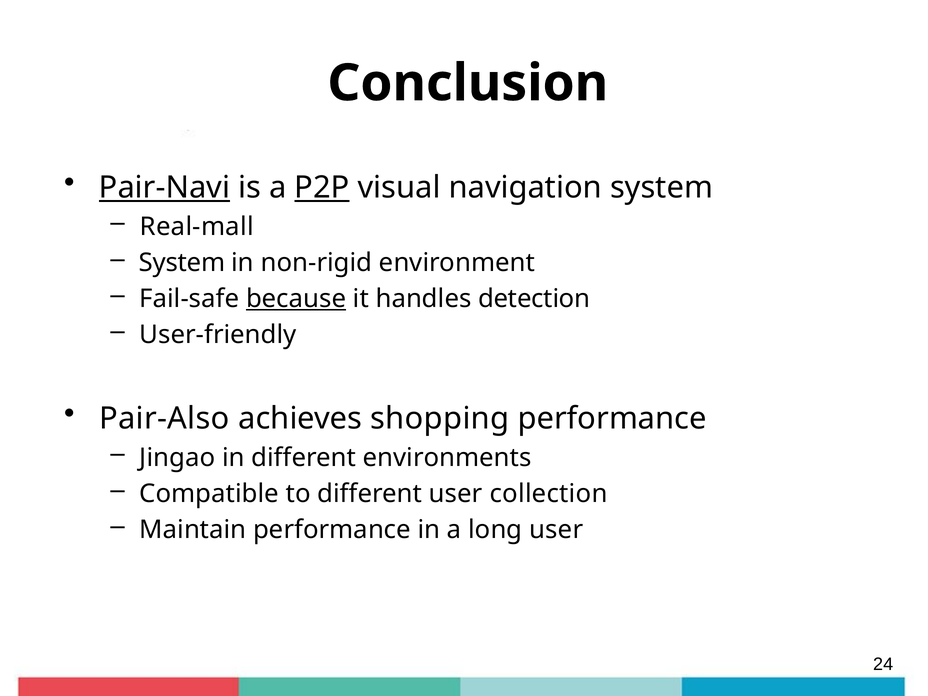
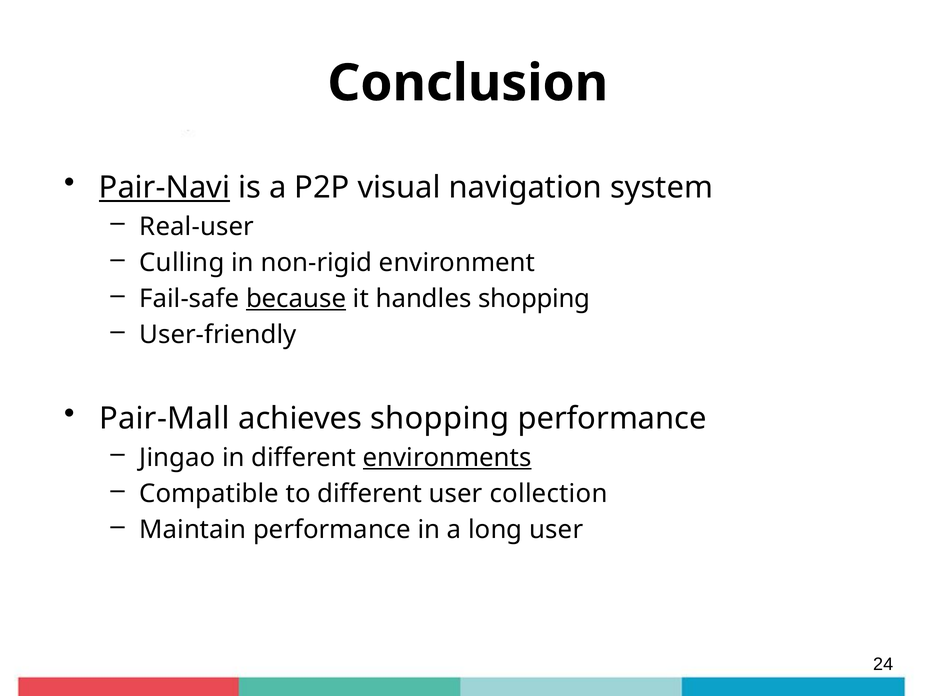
P2P underline: present -> none (322, 188)
Real-mall: Real-mall -> Real-user (197, 227)
System: System -> Culling (182, 263)
handles detection: detection -> shopping (534, 299)
Pair-Also: Pair-Also -> Pair-Mall (164, 419)
environments underline: none -> present (447, 458)
